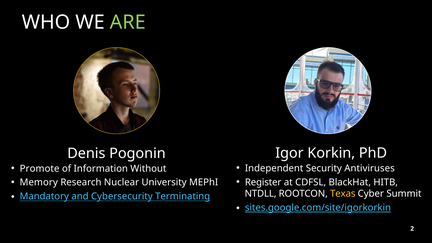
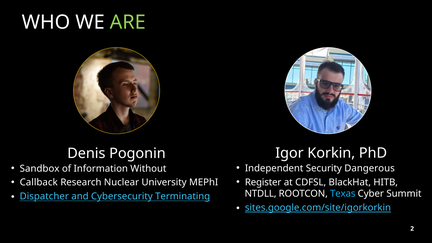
Antiviruses: Antiviruses -> Dangerous (370, 168)
Promote: Promote -> Sandbox (40, 169)
Memory: Memory -> Callback (39, 182)
Texas colour: yellow -> light blue (343, 194)
Mandatory: Mandatory -> Dispatcher (44, 196)
